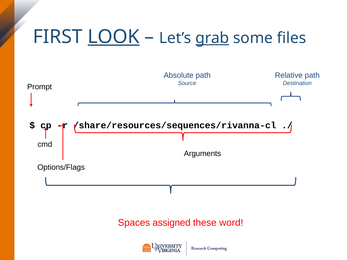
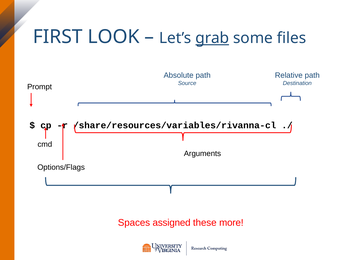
LOOK underline: present -> none (114, 37)
/share/resources/sequences/rivanna-cl: /share/resources/sequences/rivanna-cl -> /share/resources/variables/rivanna-cl (175, 125)
word: word -> more (231, 223)
